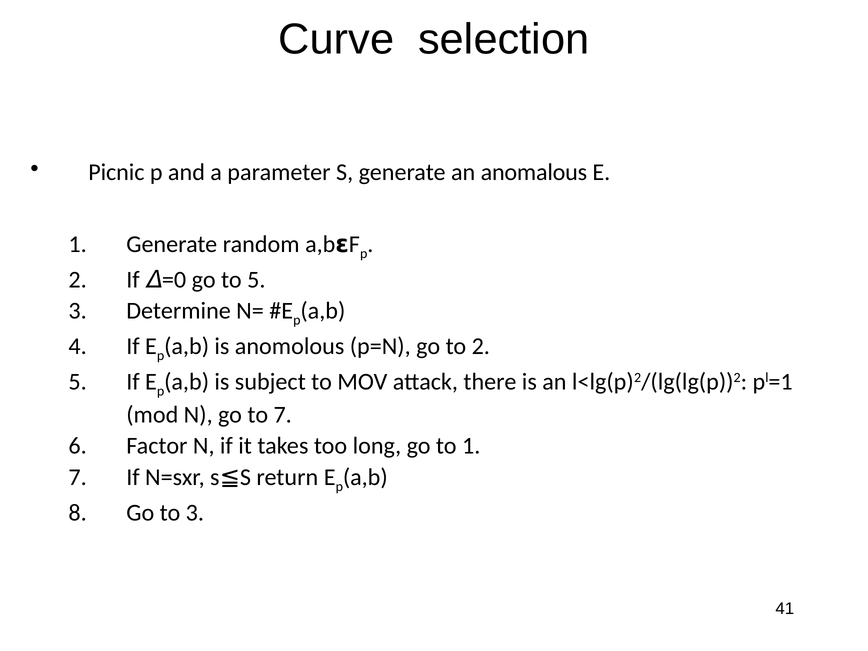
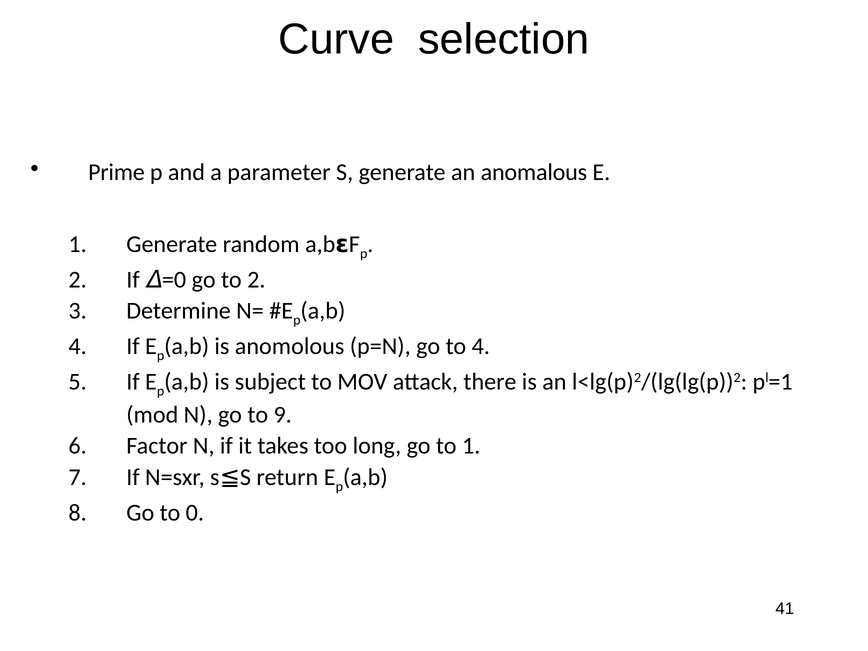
Picnic: Picnic -> Prime (116, 172)
to 5: 5 -> 2 (256, 280)
to 2: 2 -> 4 (481, 346)
to 7: 7 -> 9 (283, 415)
to 3: 3 -> 0 (195, 513)
